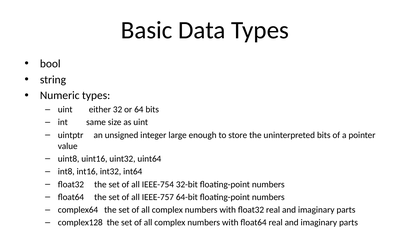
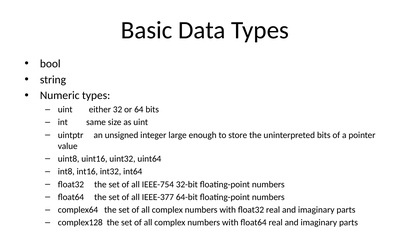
IEEE-757: IEEE-757 -> IEEE-377 (158, 197)
